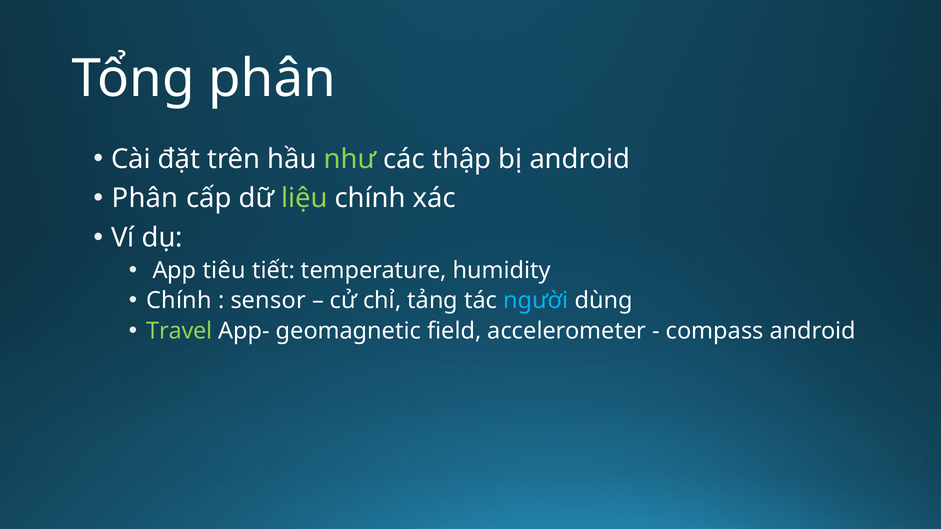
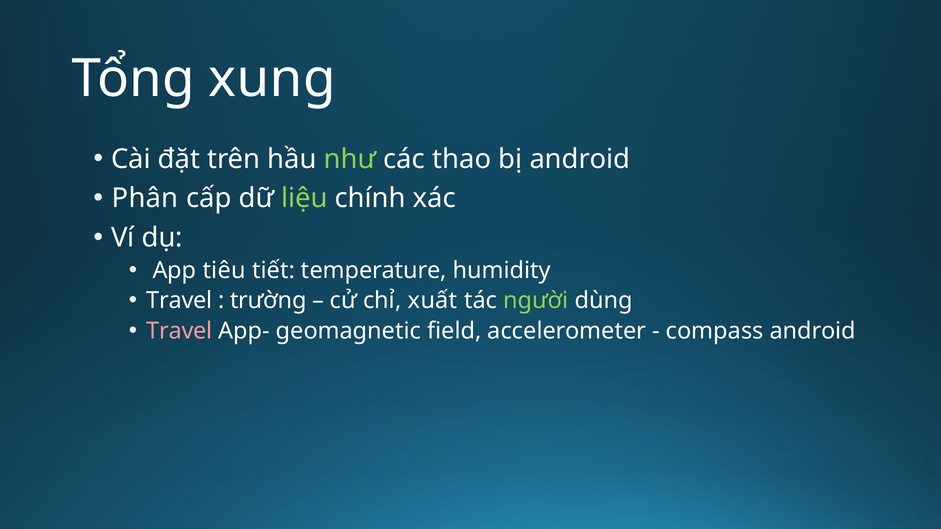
Tổng phân: phân -> xung (272, 79)
thập: thập -> thao (462, 159)
Chính: Chính -> Travel (179, 301)
sensor: sensor -> trường (268, 301)
tảng: tảng -> xuất (433, 301)
người colour: light blue -> light green (536, 301)
Travel colour: light green -> pink (179, 331)
